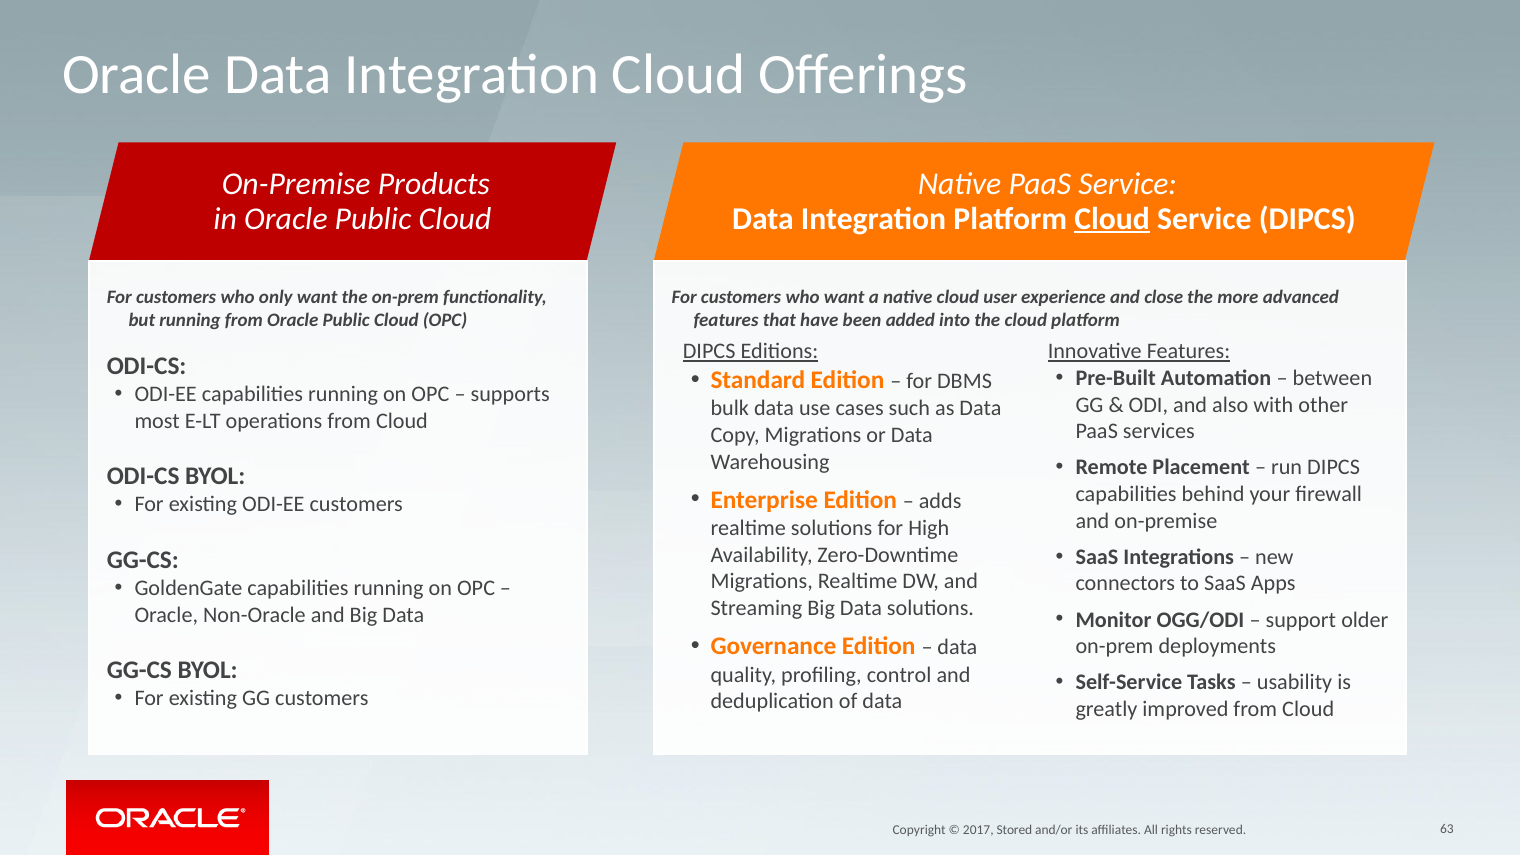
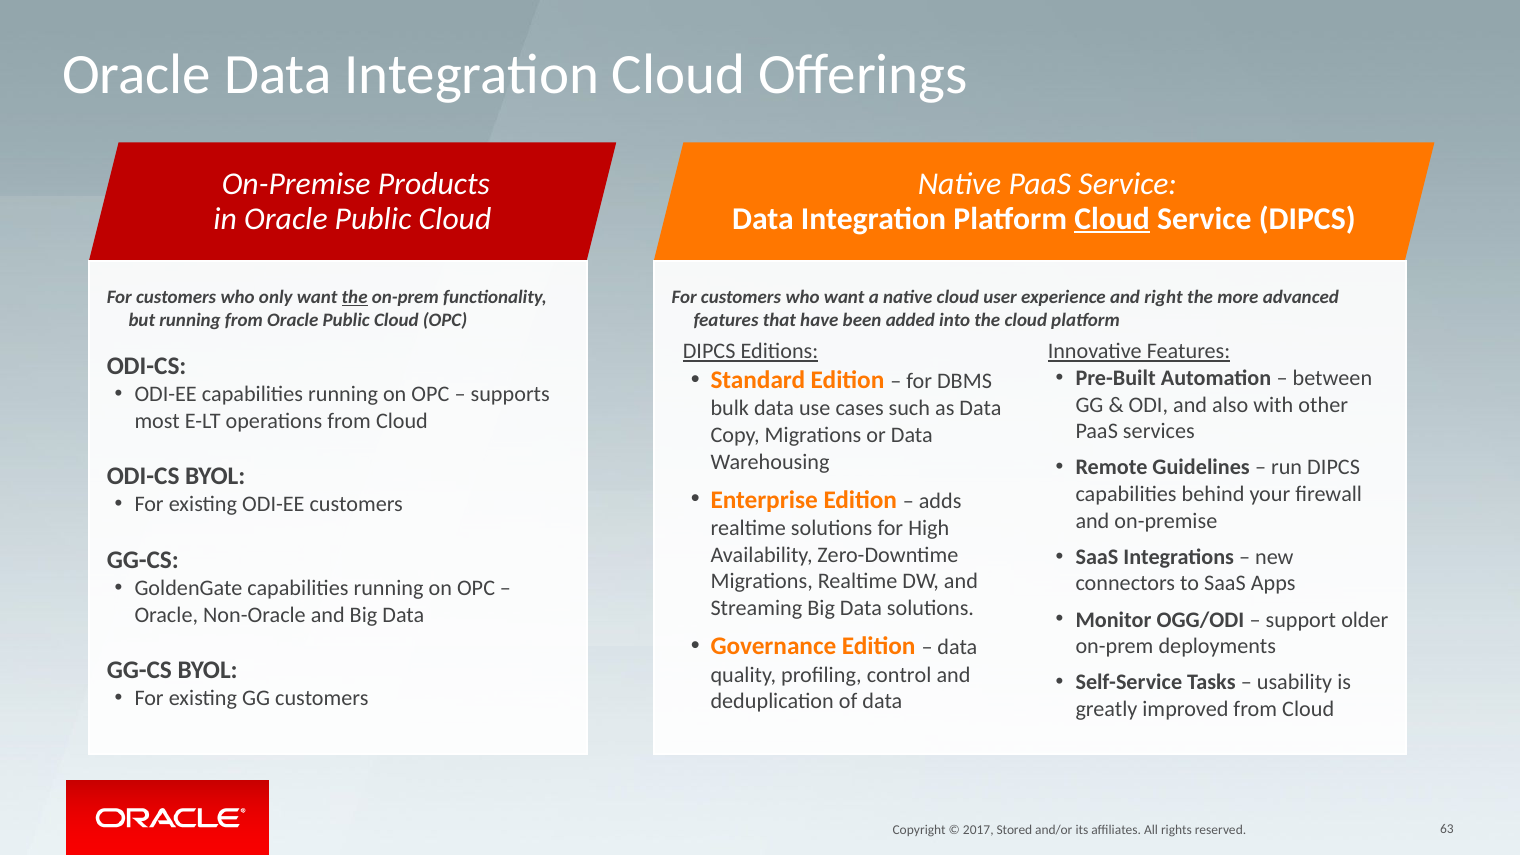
the underline: none -> present (355, 297)
close: close -> right (1164, 297)
Placement: Placement -> Guidelines (1201, 468)
